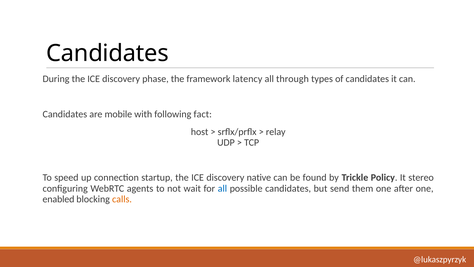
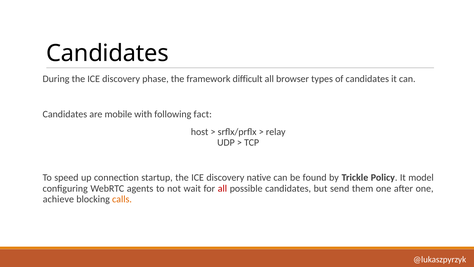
latency: latency -> difficult (248, 79)
through: through -> browser (293, 79)
stereo: stereo -> model (421, 177)
all colour: blue -> red (222, 188)
enabled: enabled -> achieve (58, 199)
